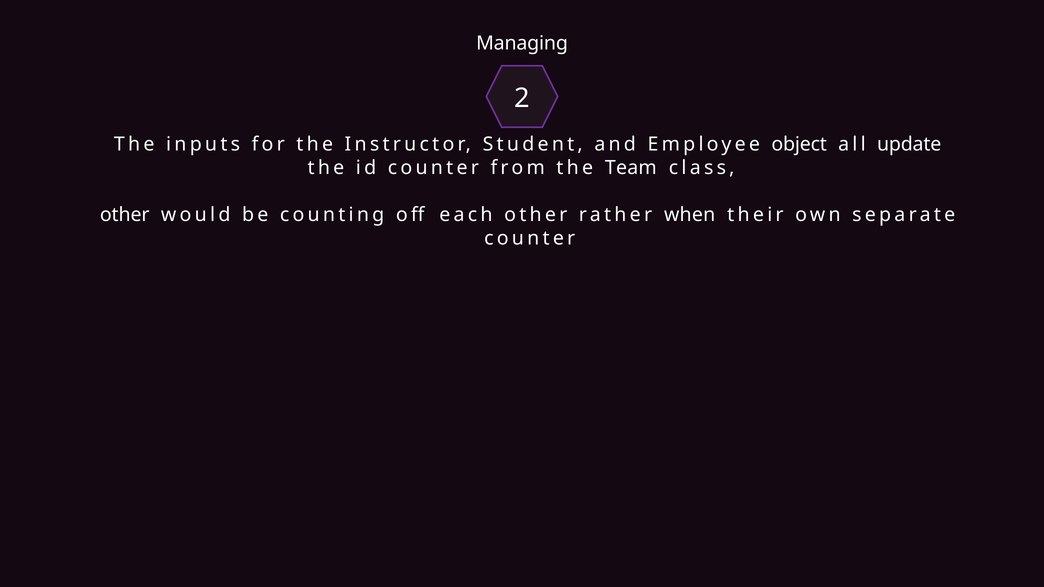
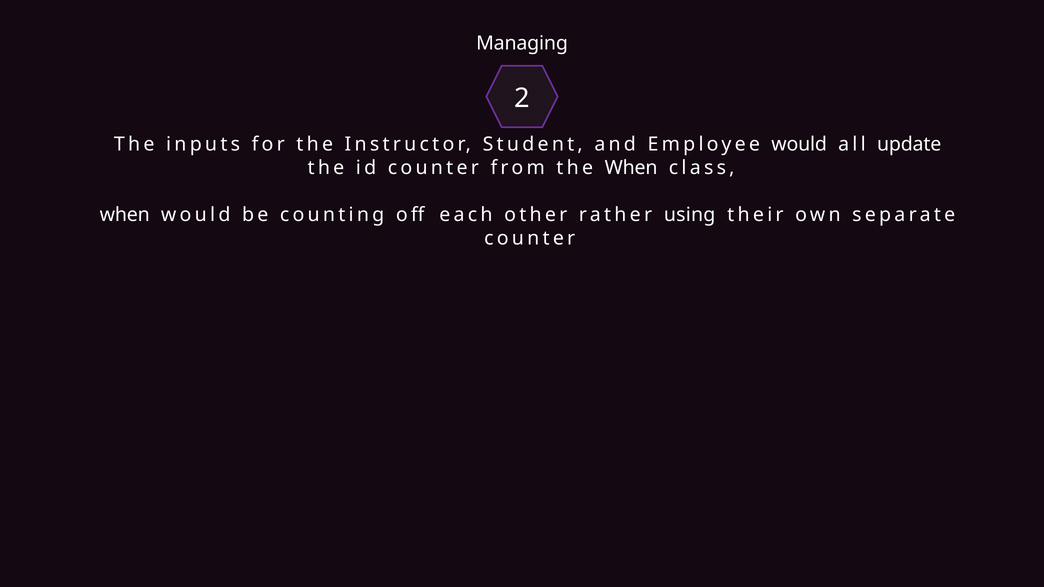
Employee object: object -> would (799, 144)
the Team: Team -> When (631, 168)
other: other -> when (125, 215)
when: when -> using (690, 215)
